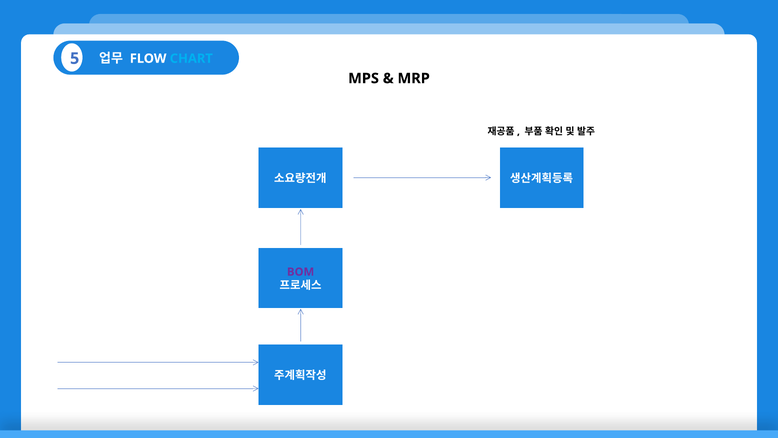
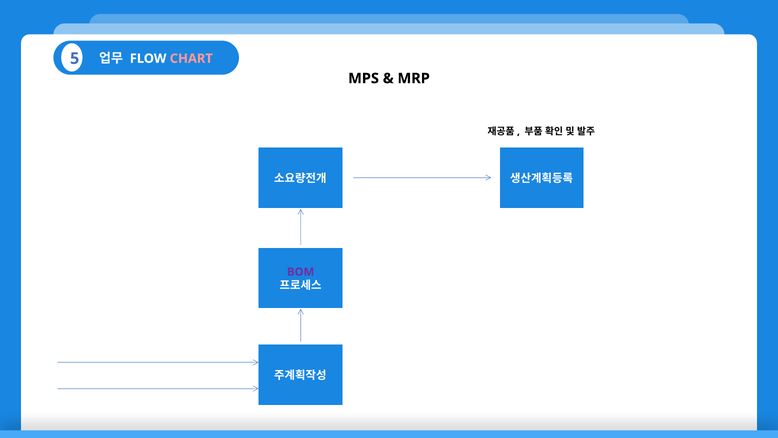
CHART colour: light blue -> pink (191, 59)
